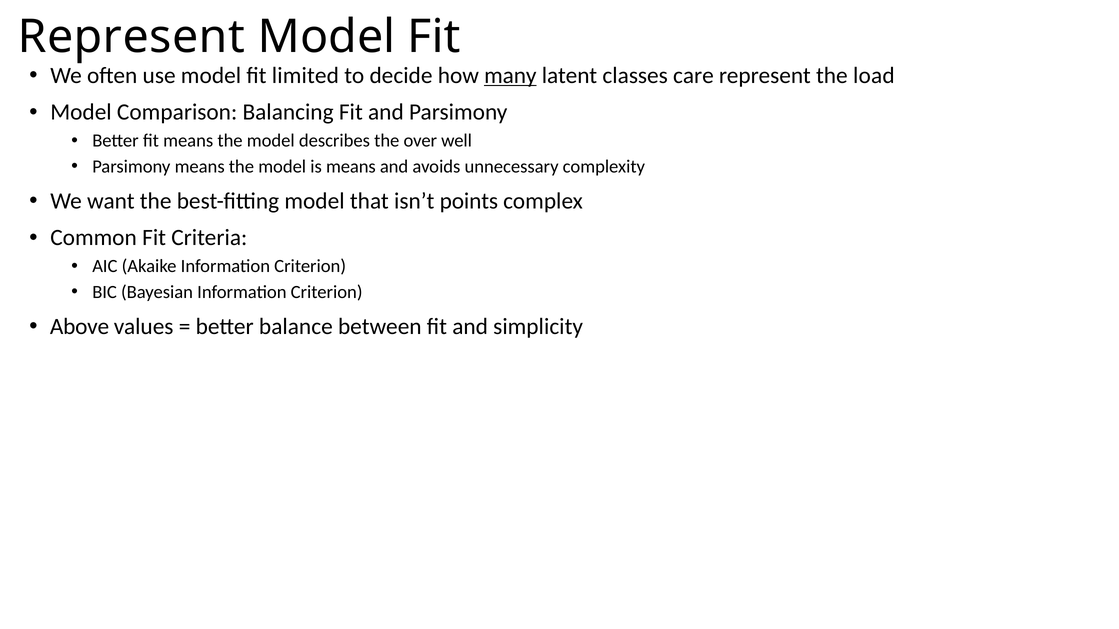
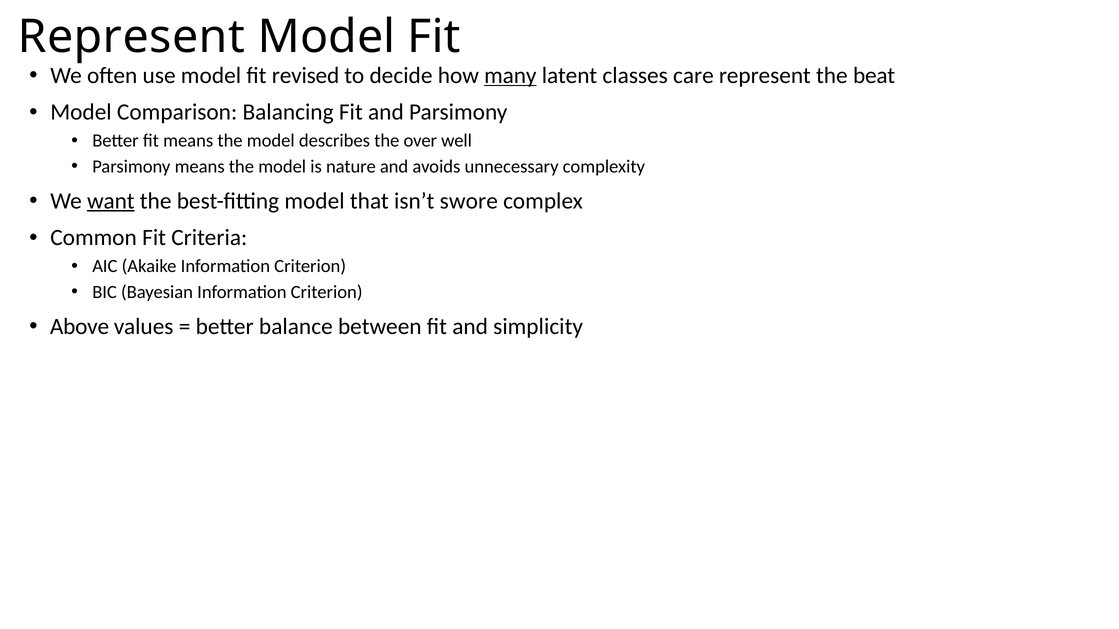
limited: limited -> revised (306, 75)
load: load -> beat (874, 75)
is means: means -> nature (351, 167)
want underline: none -> present (111, 201)
points: points -> swore (469, 201)
